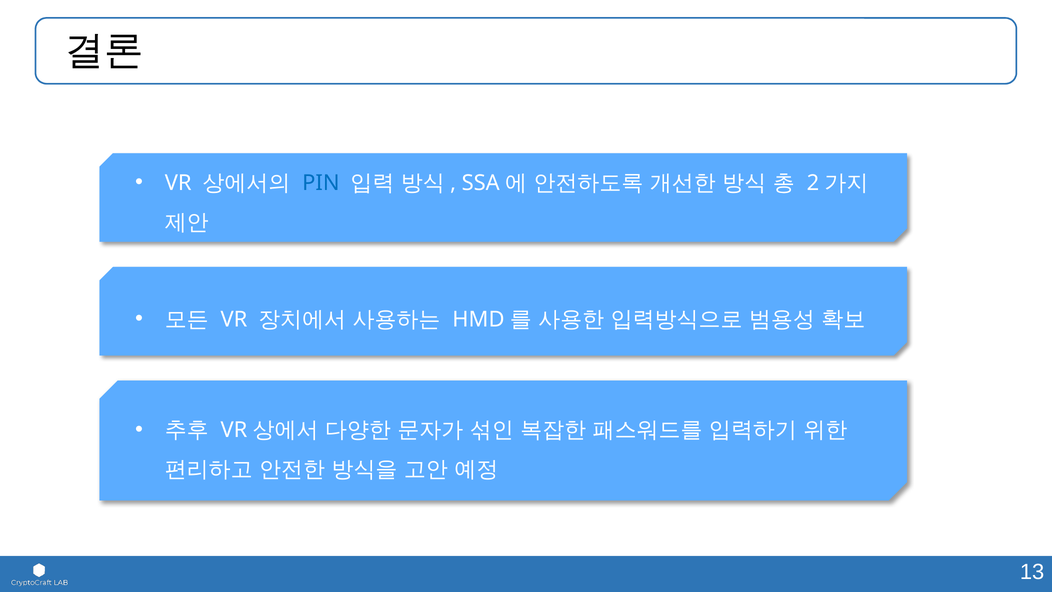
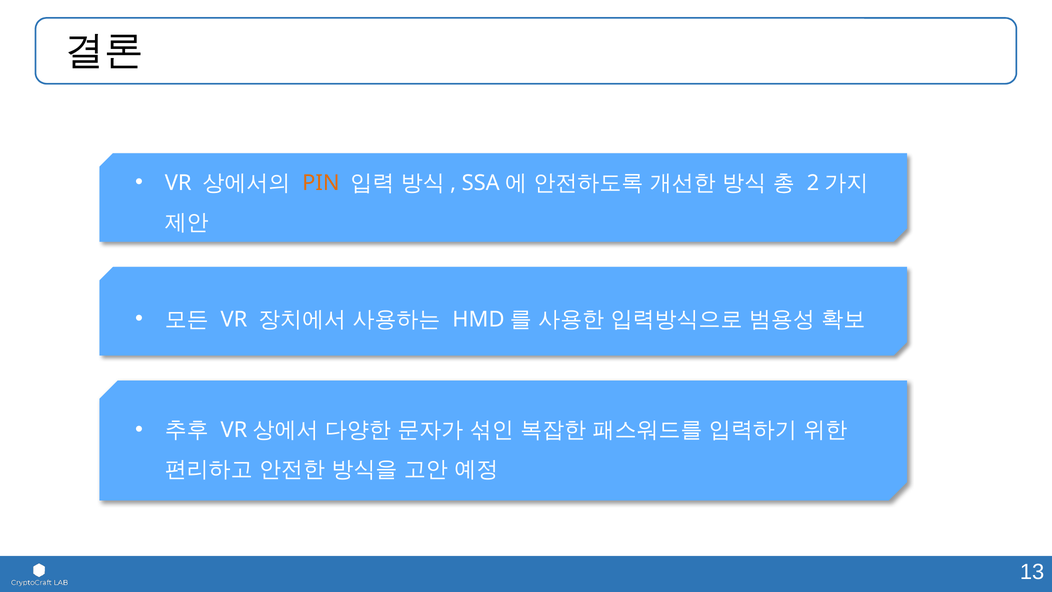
PIN colour: blue -> orange (321, 183)
